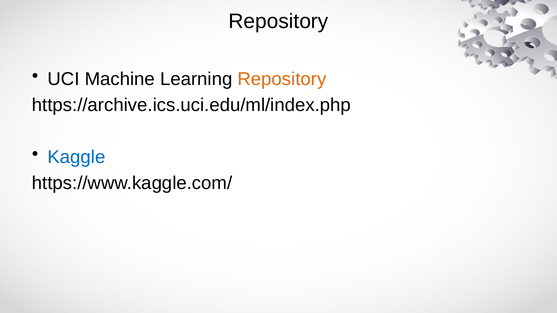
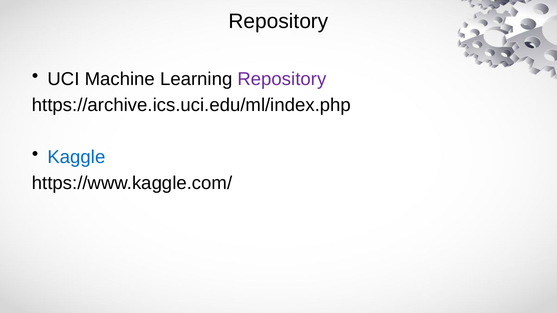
Repository colour: orange -> purple (282, 79)
